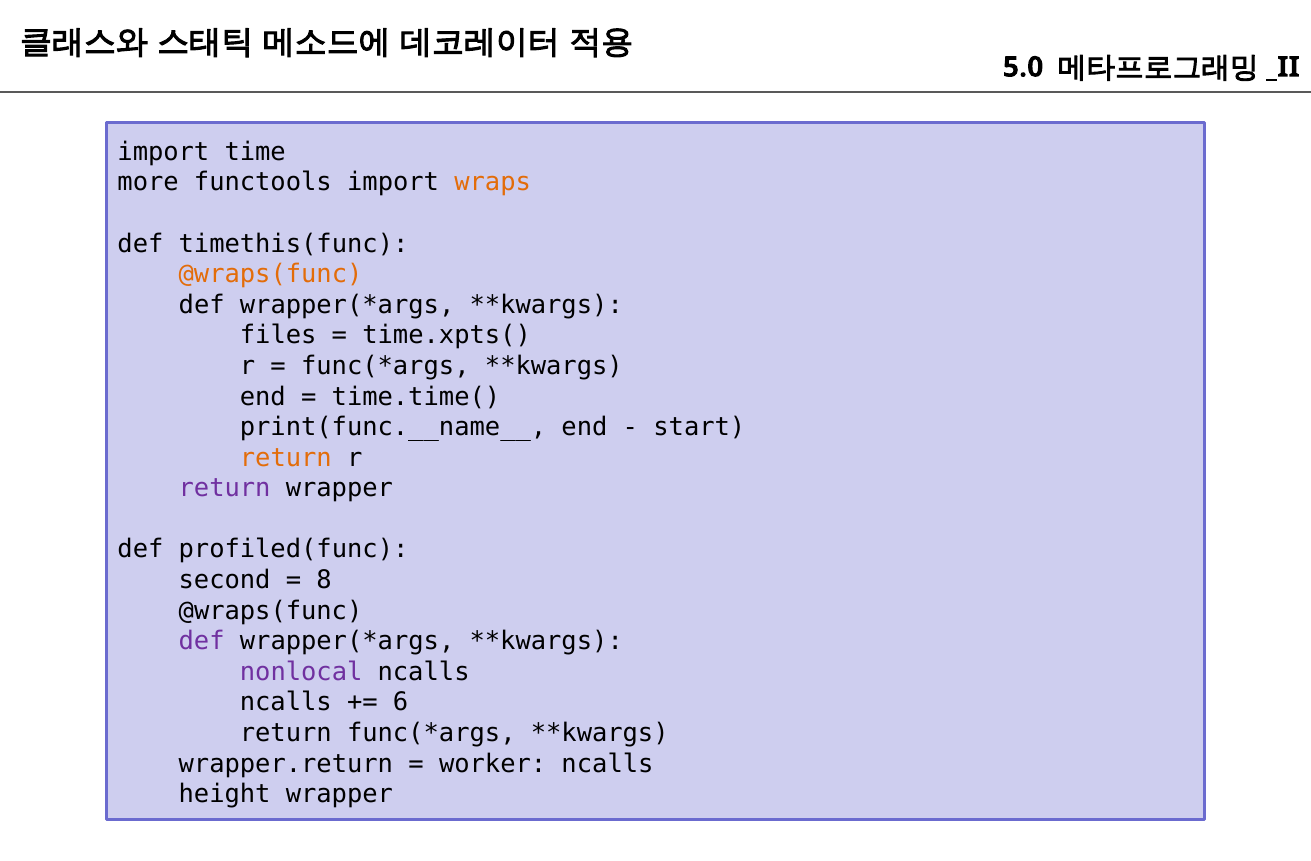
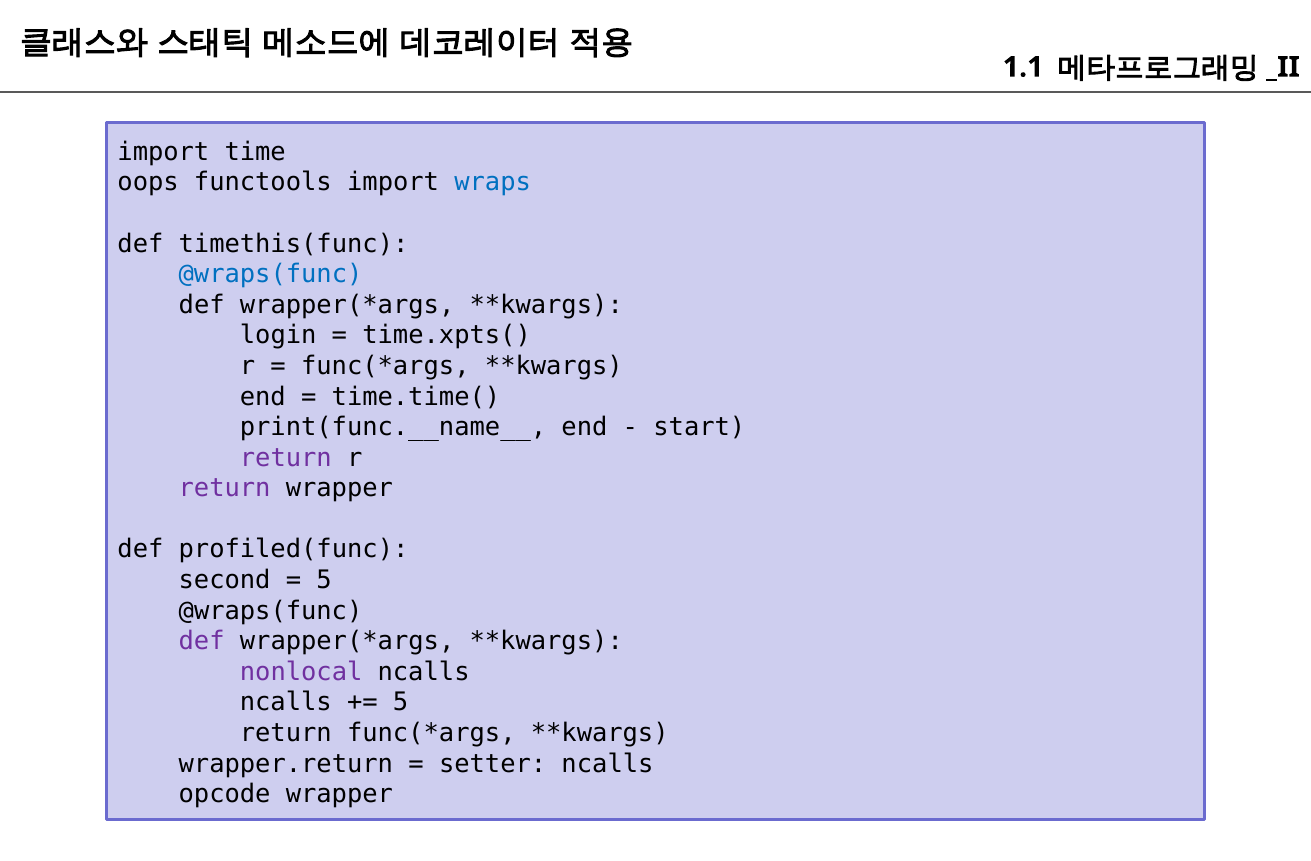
5.0: 5.0 -> 1.1 (1023, 67)
more: more -> oops (148, 182)
wraps colour: orange -> blue (493, 182)
@wraps(func colour: orange -> blue (271, 274)
files: files -> login (278, 335)
return colour: orange -> purple (286, 458)
8: 8 -> 5 (324, 580)
6: 6 -> 5 (401, 703)
worker: worker -> setter (493, 764)
height: height -> opcode (225, 794)
